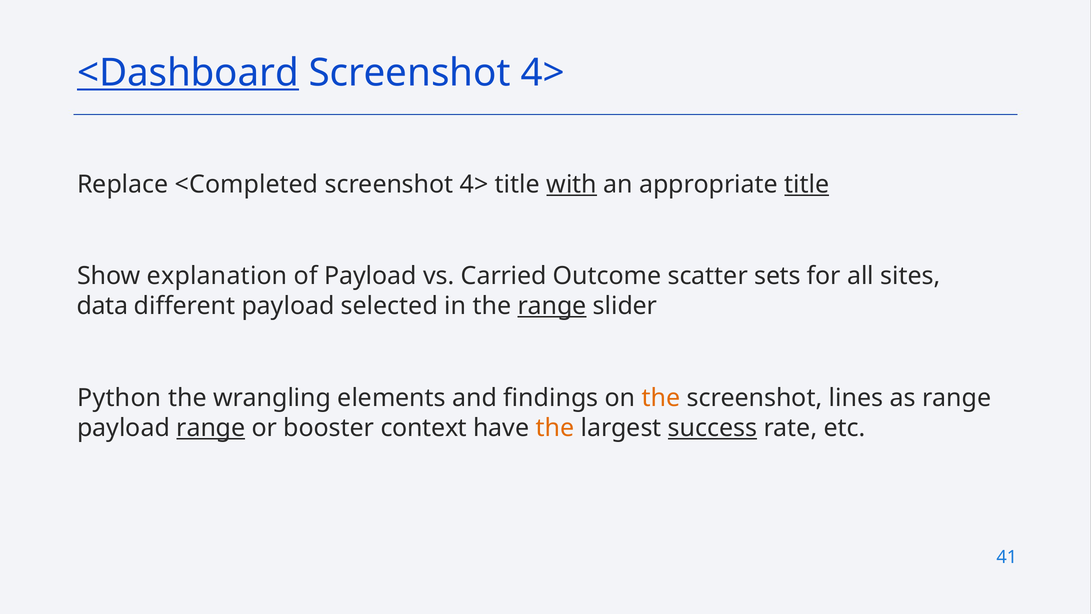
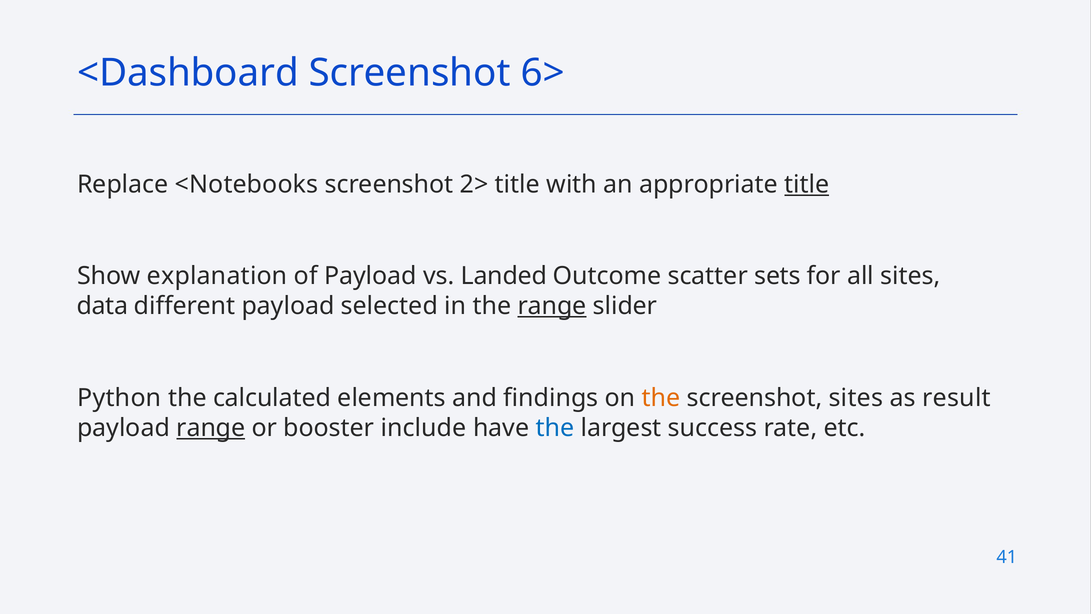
<Dashboard underline: present -> none (188, 73)
4>: 4> -> 6> (543, 73)
<Completed: <Completed -> <Notebooks (247, 184)
4>: 4> -> 2> (474, 184)
with underline: present -> none (572, 184)
Carried: Carried -> Landed (504, 276)
wrangling: wrangling -> calculated (272, 398)
screenshot lines: lines -> sites (856, 398)
as range: range -> result (957, 398)
context: context -> include (424, 428)
the colour: orange -> blue (555, 428)
success underline: present -> none (713, 428)
